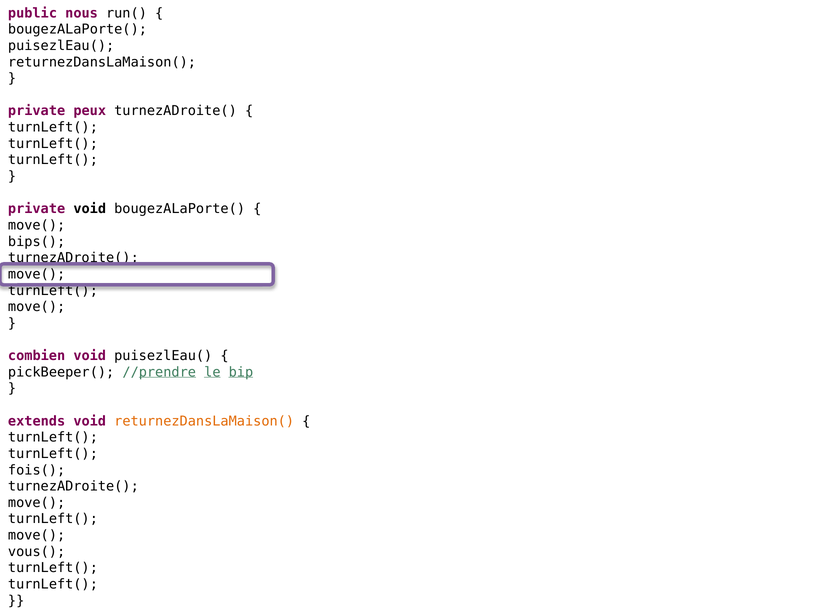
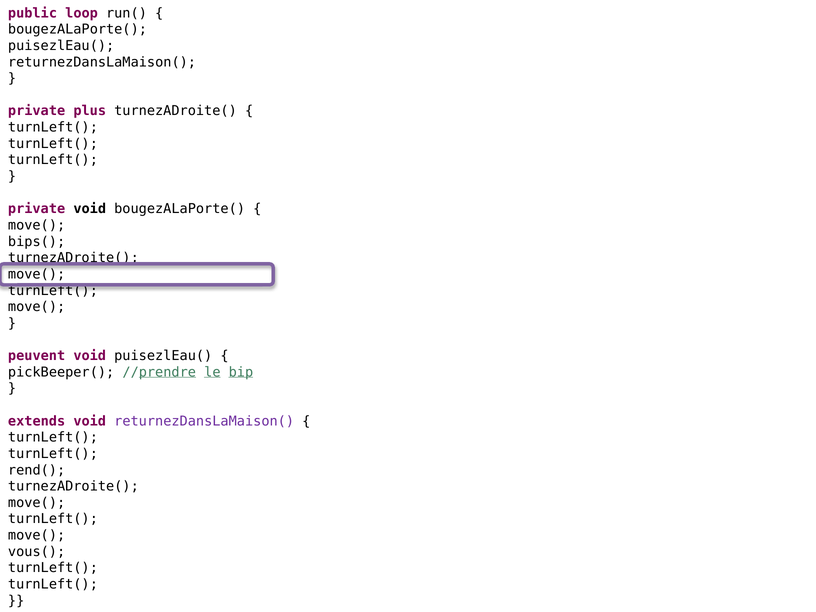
nous: nous -> loop (82, 13)
peux: peux -> plus (90, 111)
combien: combien -> peuvent (37, 356)
returnezDansLaMaison( colour: orange -> purple (204, 421)
fois(: fois( -> rend( (37, 470)
